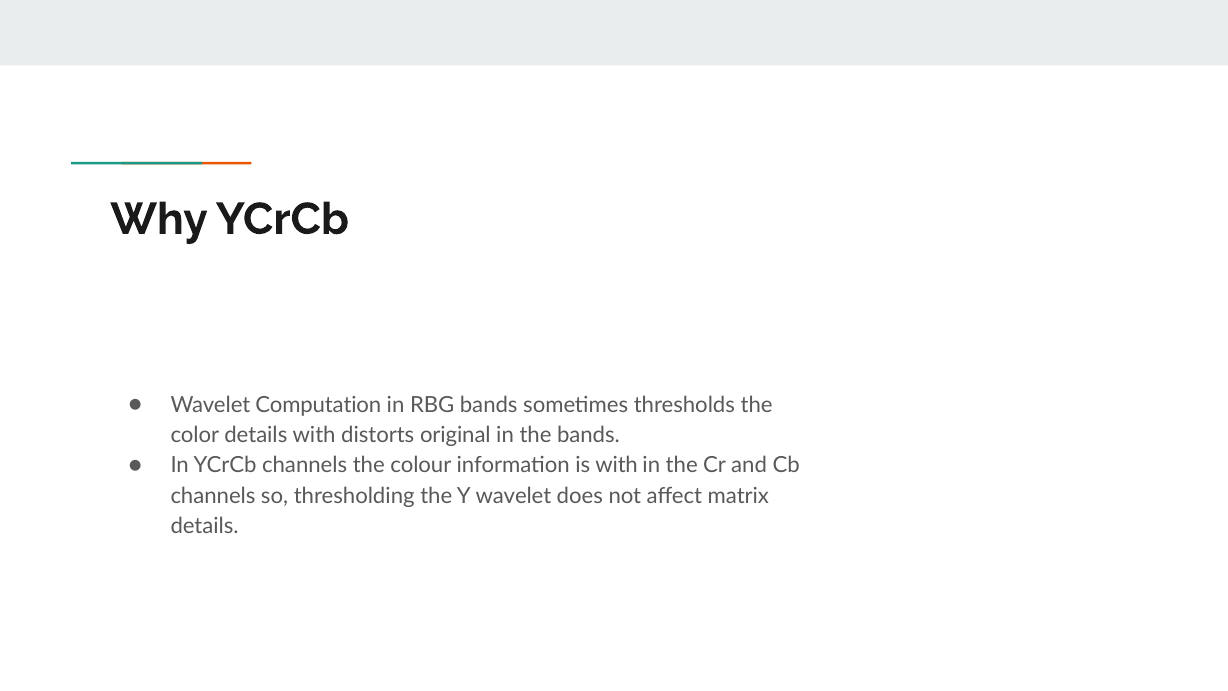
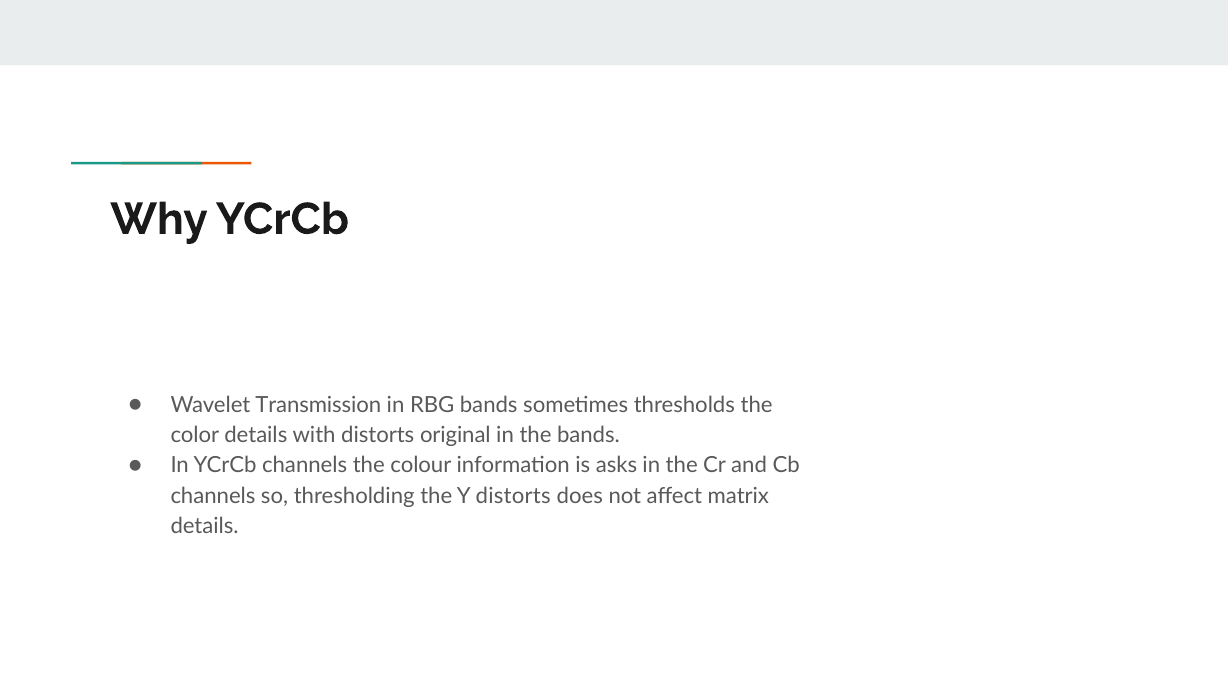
Computation: Computation -> Transmission (318, 405)
is with: with -> asks (617, 466)
Y wavelet: wavelet -> distorts (513, 496)
